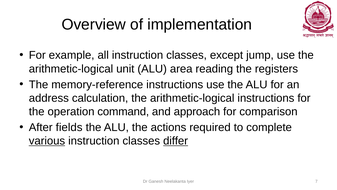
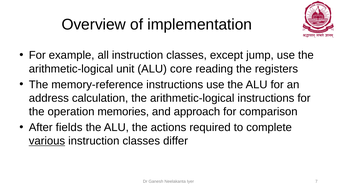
area: area -> core (181, 69)
command: command -> memories (123, 111)
differ underline: present -> none (176, 141)
